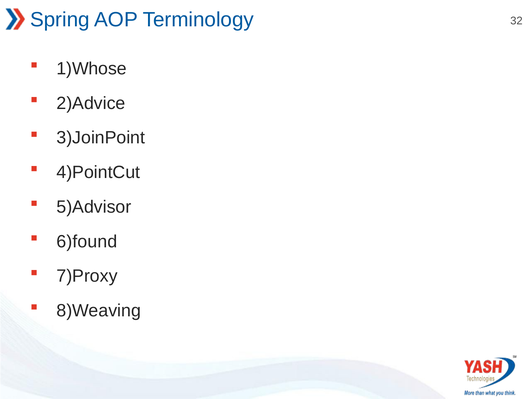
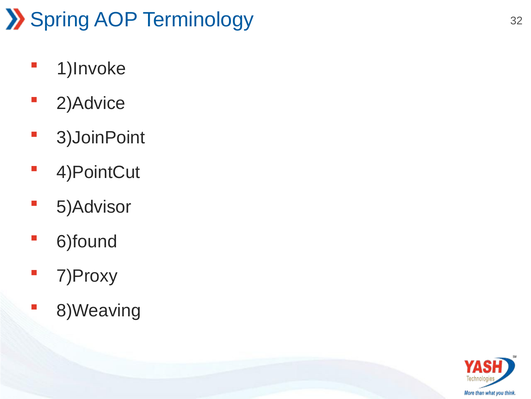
1)Whose: 1)Whose -> 1)Invoke (91, 68)
